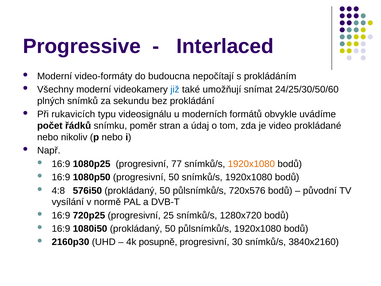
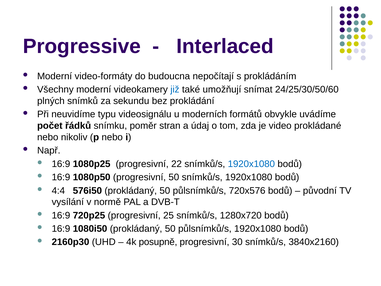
rukavicích: rukavicích -> neuvidíme (73, 114)
77: 77 -> 22 (177, 164)
1920x1080 colour: orange -> blue (251, 164)
4:8: 4:8 -> 4:4 (58, 190)
